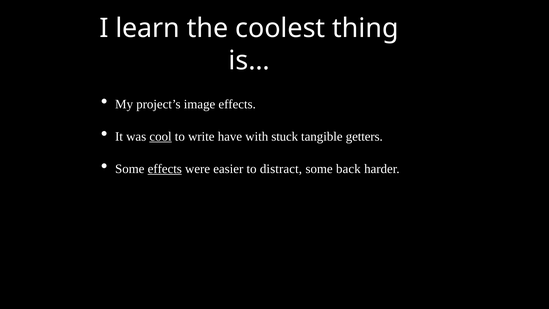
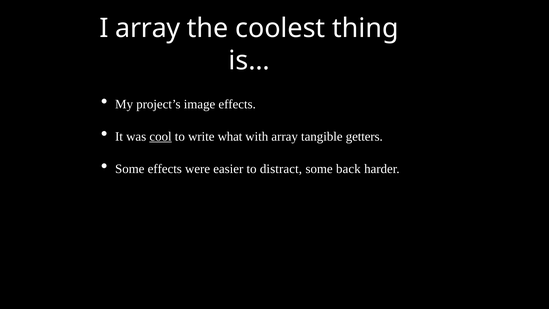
I learn: learn -> array (148, 28)
have: have -> what (230, 136)
with stuck: stuck -> array (285, 136)
effects underline: present -> none (165, 169)
